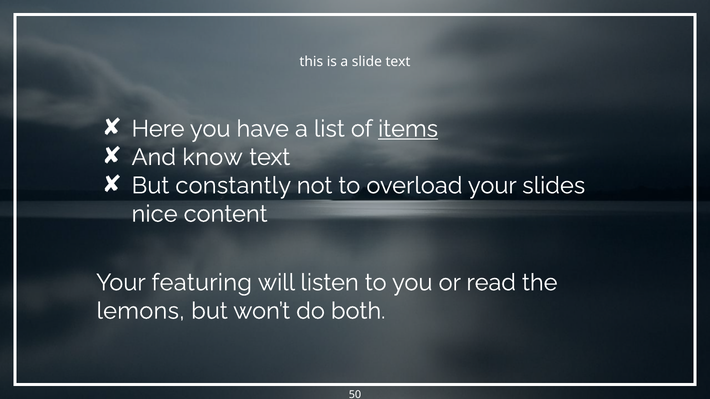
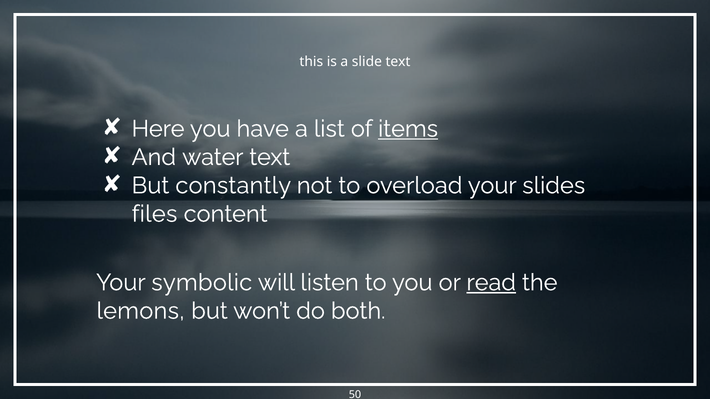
know: know -> water (213, 157)
nice: nice -> files (155, 214)
featuring: featuring -> symbolic (202, 283)
read underline: none -> present (491, 283)
